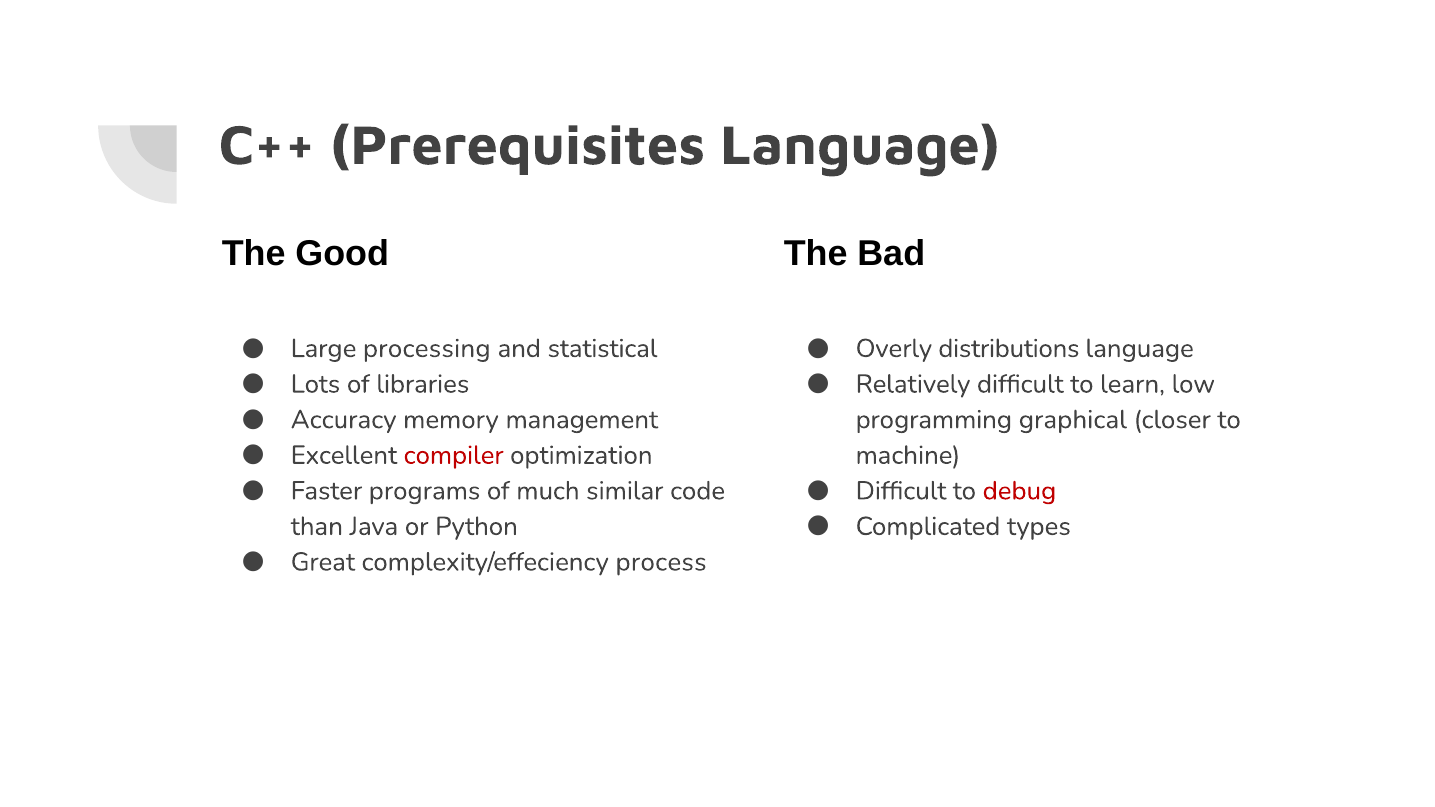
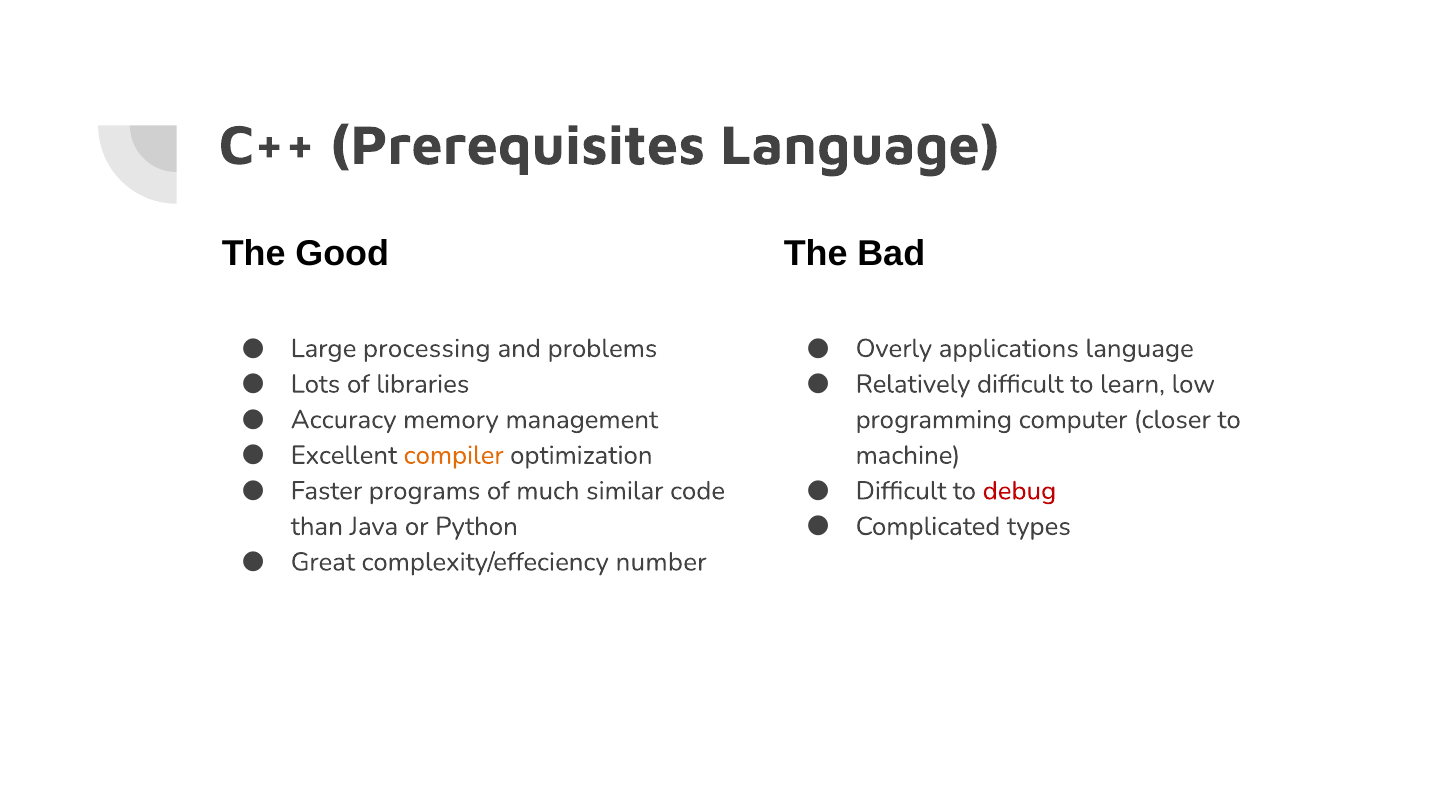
statistical: statistical -> problems (602, 349)
distributions: distributions -> applications (1009, 349)
graphical: graphical -> computer (1073, 420)
compiler colour: red -> orange (454, 455)
process: process -> number (661, 562)
